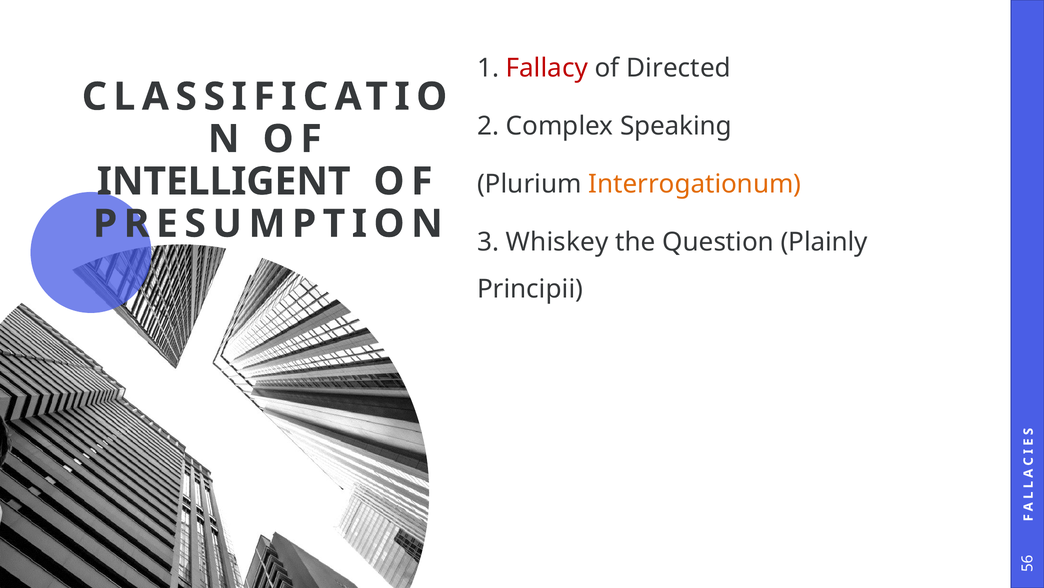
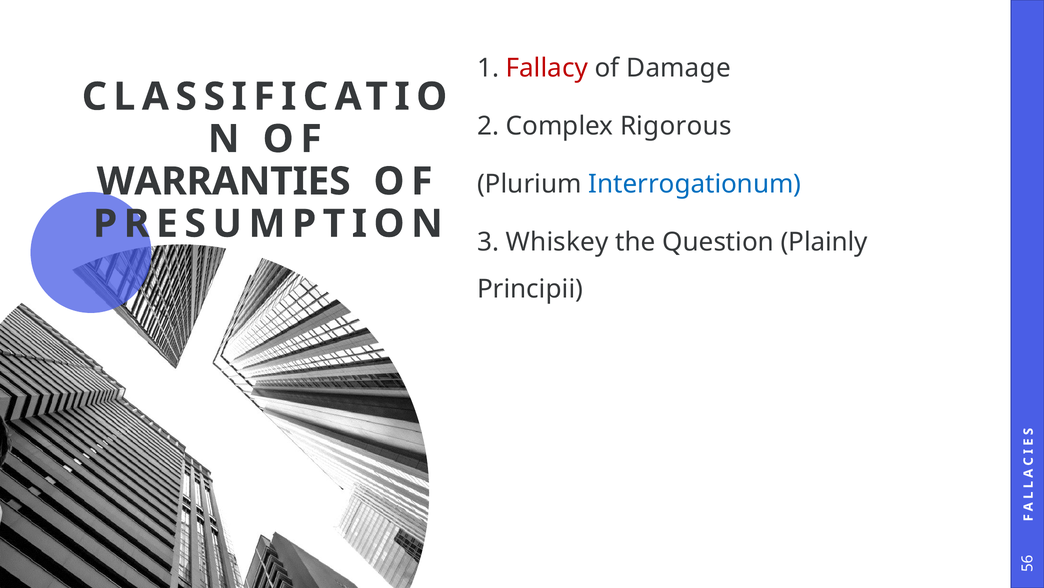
Directed: Directed -> Damage (679, 68)
Speaking: Speaking -> Rigorous (676, 126)
INTELLIGENT: INTELLIGENT -> WARRANTIES (224, 181)
Interrogationum colour: orange -> blue (695, 184)
